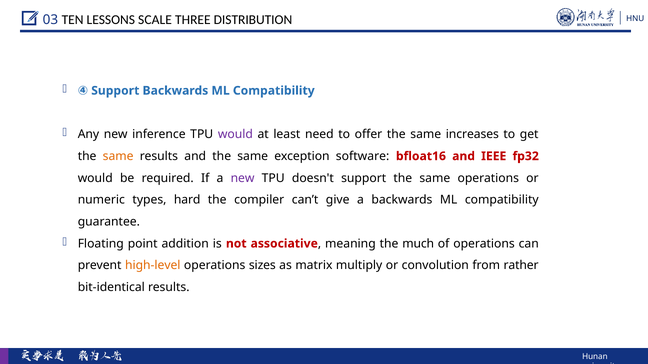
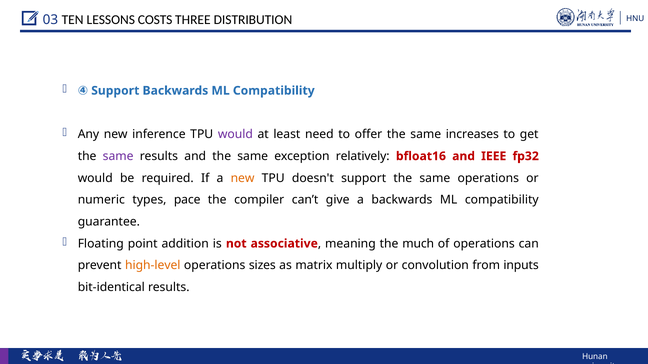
SCALE: SCALE -> COSTS (155, 20)
same colour: orange -> purple (118, 156)
software: software -> relatively (363, 156)
new colour: purple -> orange (243, 178)
hard: hard -> pace (187, 200)
rather: rather -> inputs (521, 266)
